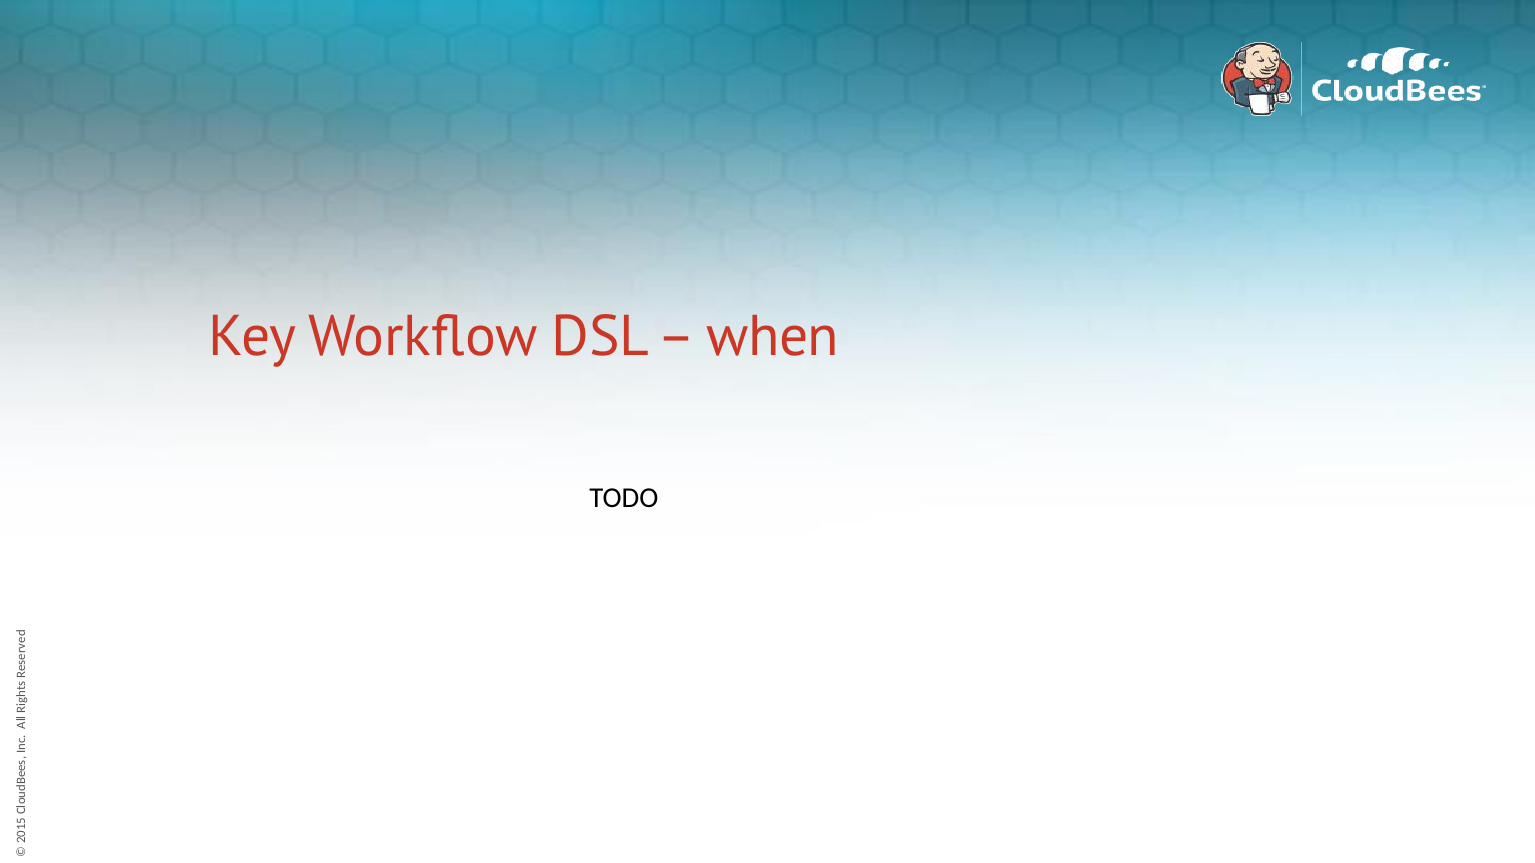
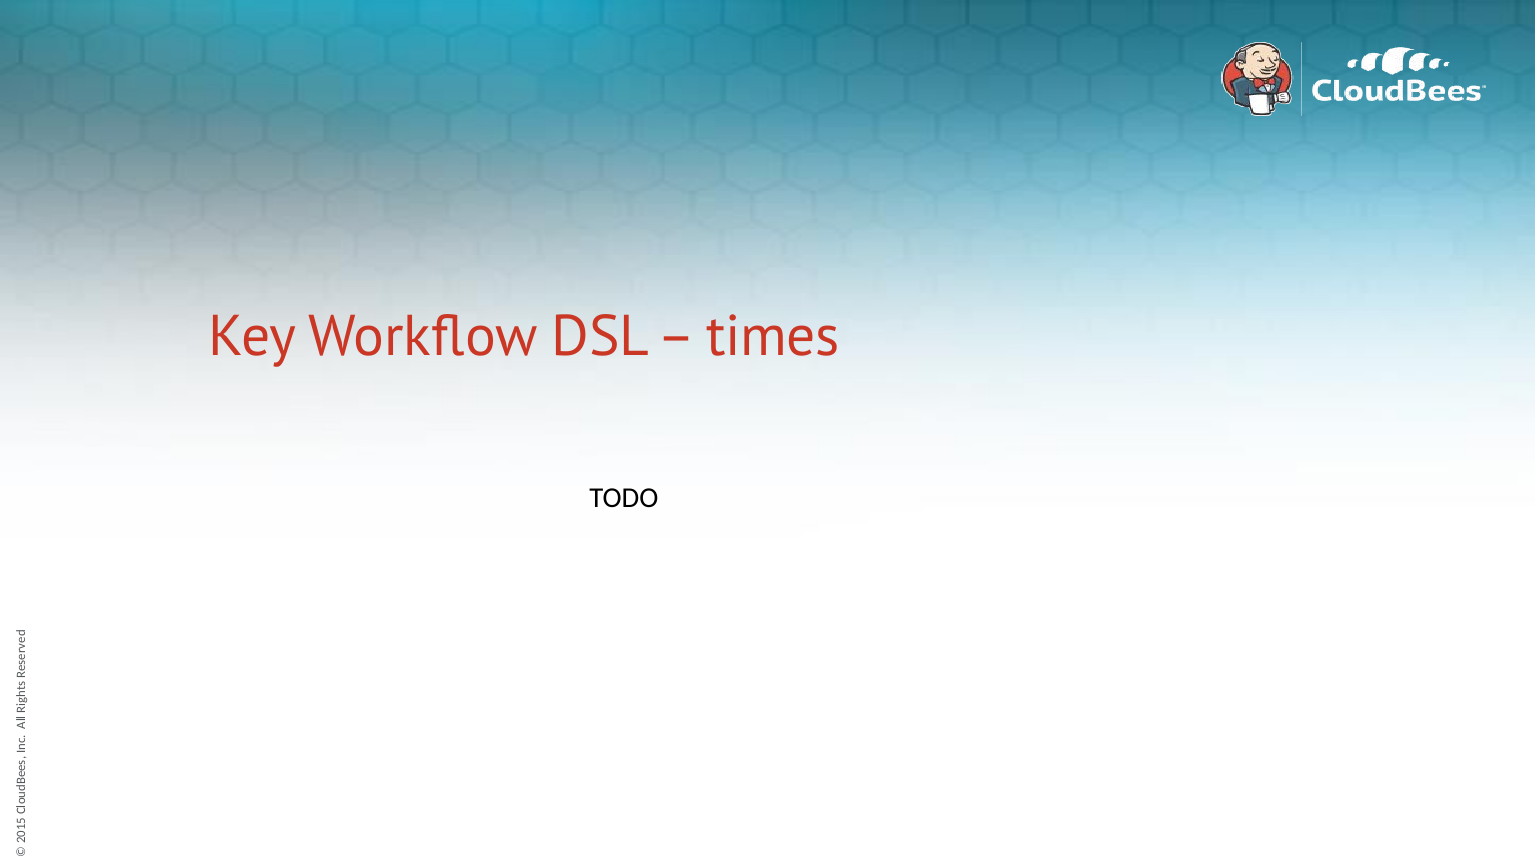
when: when -> times (773, 337)
